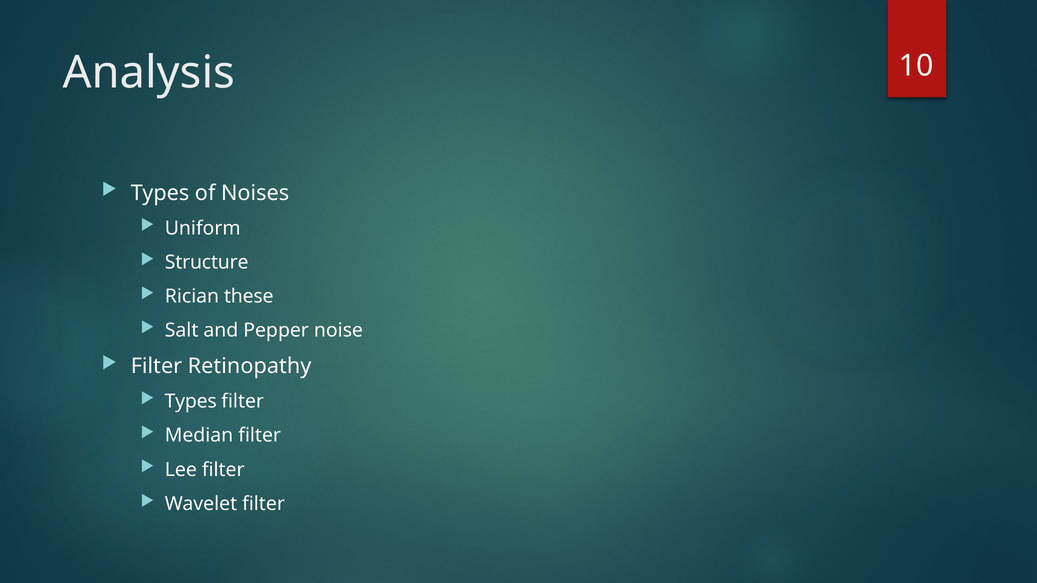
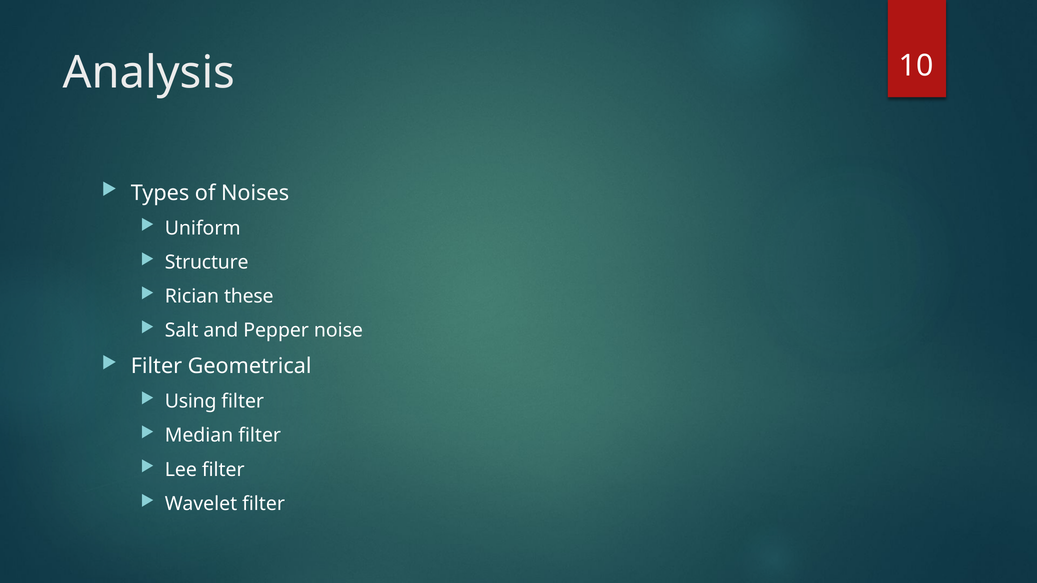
Retinopathy: Retinopathy -> Geometrical (250, 366)
Types: Types -> Using (191, 402)
